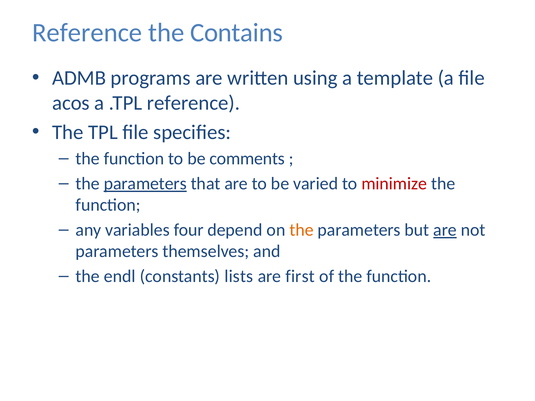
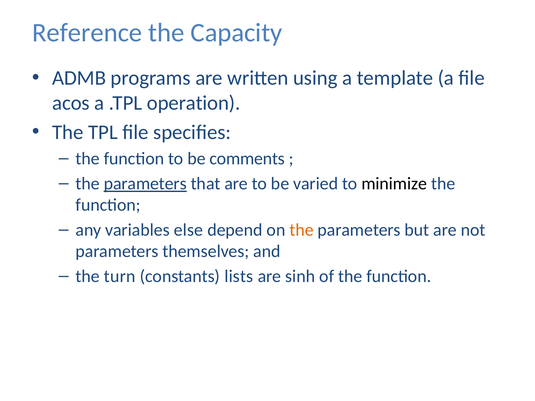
Contains: Contains -> Capacity (236, 33)
.TPL reference: reference -> operation (194, 103)
minimize colour: red -> black (394, 184)
four: four -> else (188, 230)
are underline: present -> none (445, 230)
endl: endl -> turn (120, 277)
first: first -> sinh (300, 277)
